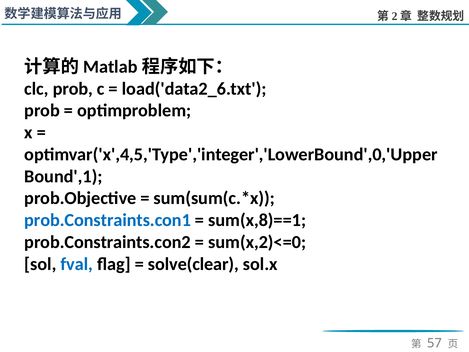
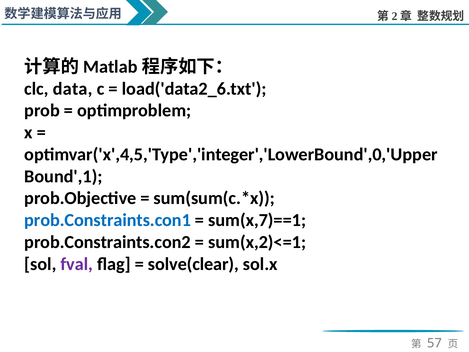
clc prob: prob -> data (73, 89)
sum(x,8)==1: sum(x,8)==1 -> sum(x,7)==1 (257, 220)
sum(x,2)<=0: sum(x,2)<=0 -> sum(x,2)<=1 (257, 242)
fval colour: blue -> purple (77, 264)
